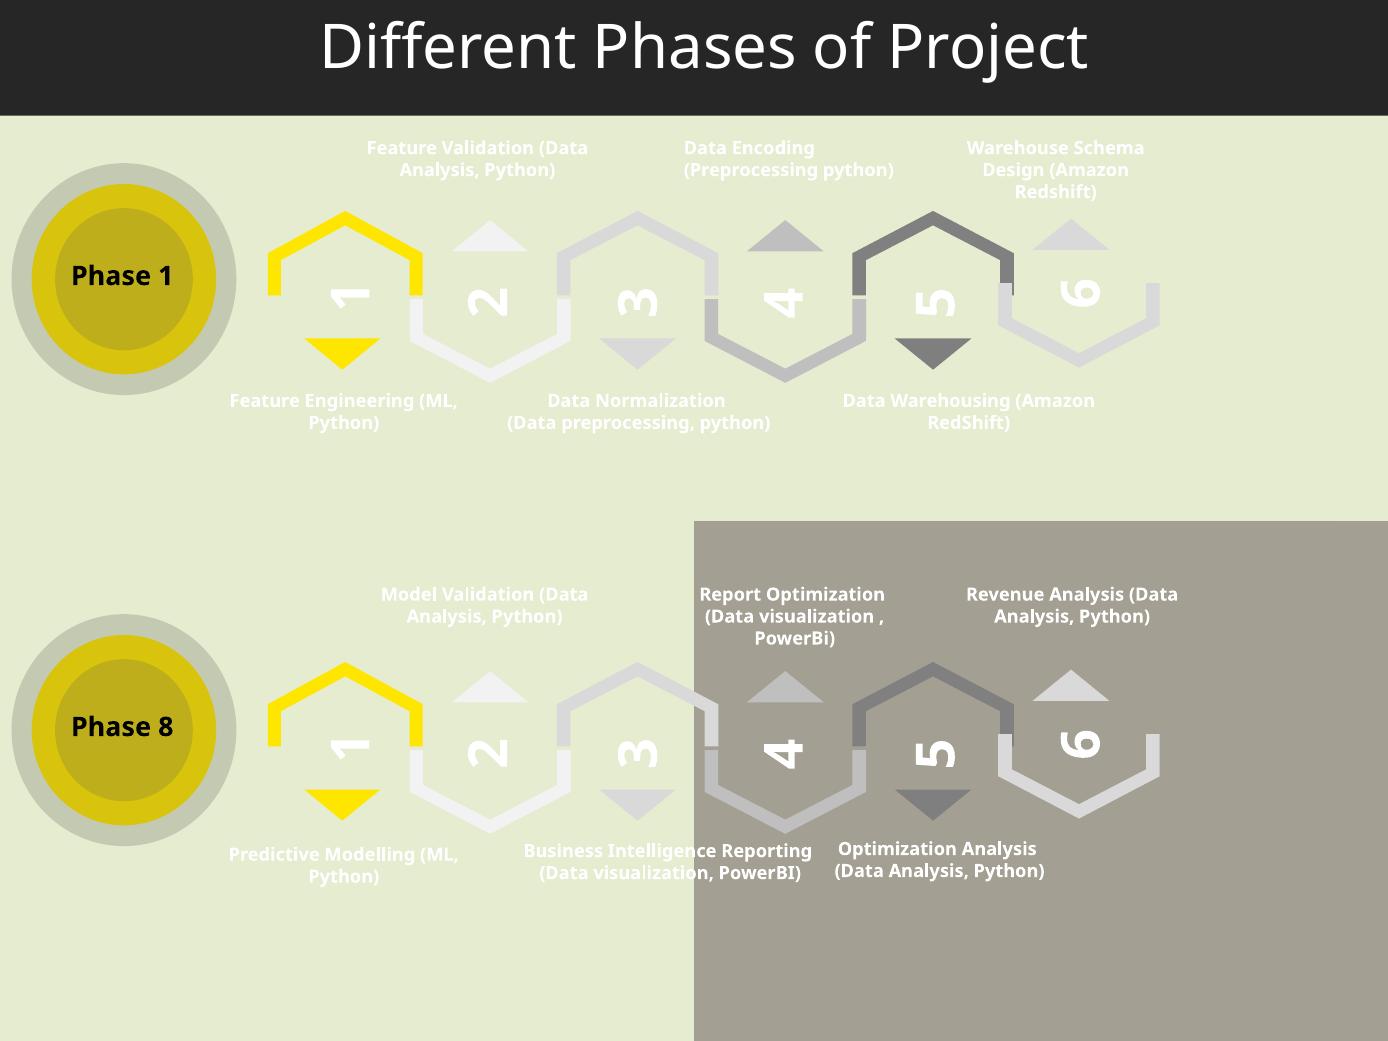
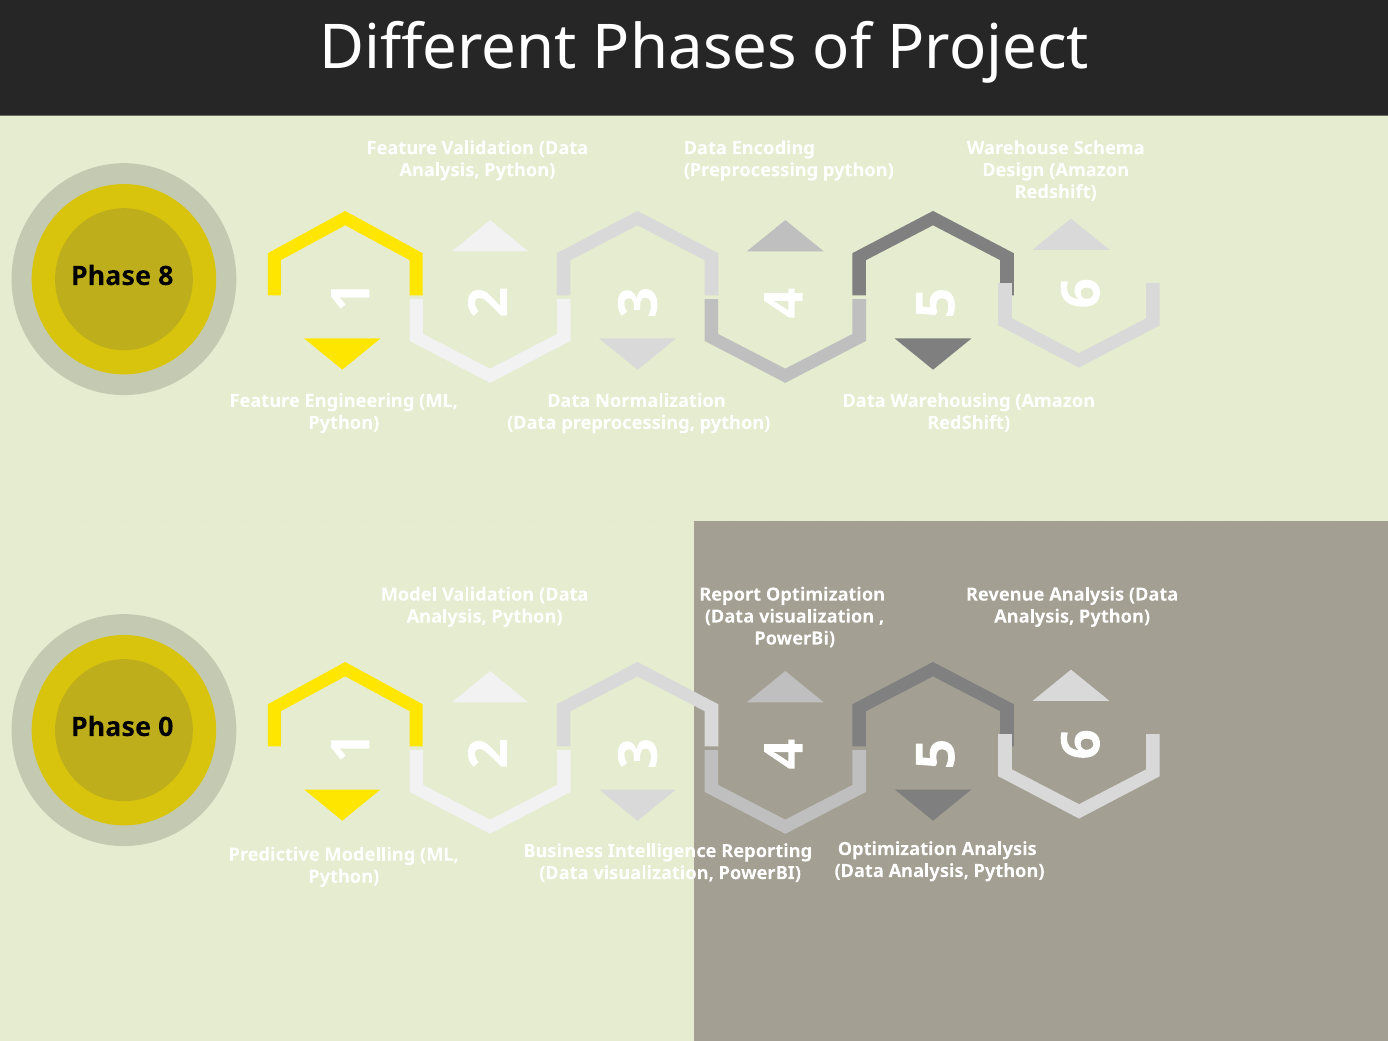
Phase 1: 1 -> 8 (166, 276)
8: 8 -> 0 (166, 727)
